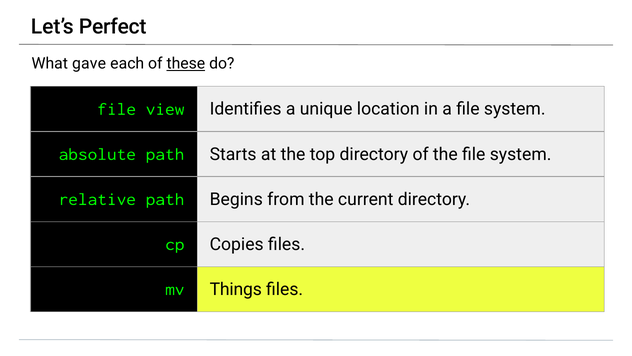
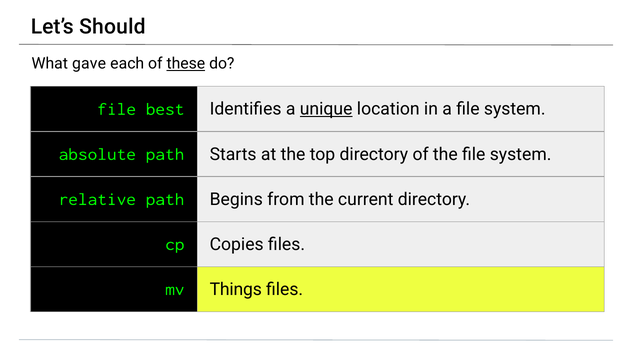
Perfect: Perfect -> Should (112, 27)
view: view -> best (165, 109)
unique underline: none -> present (326, 109)
